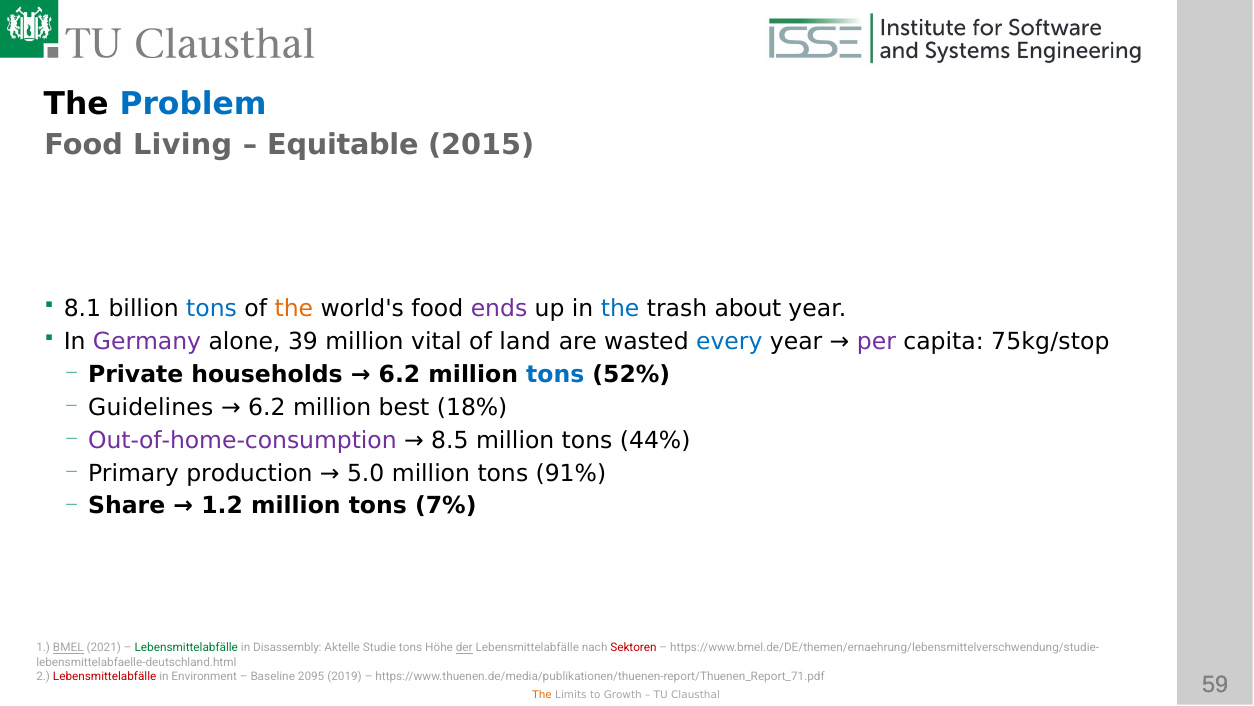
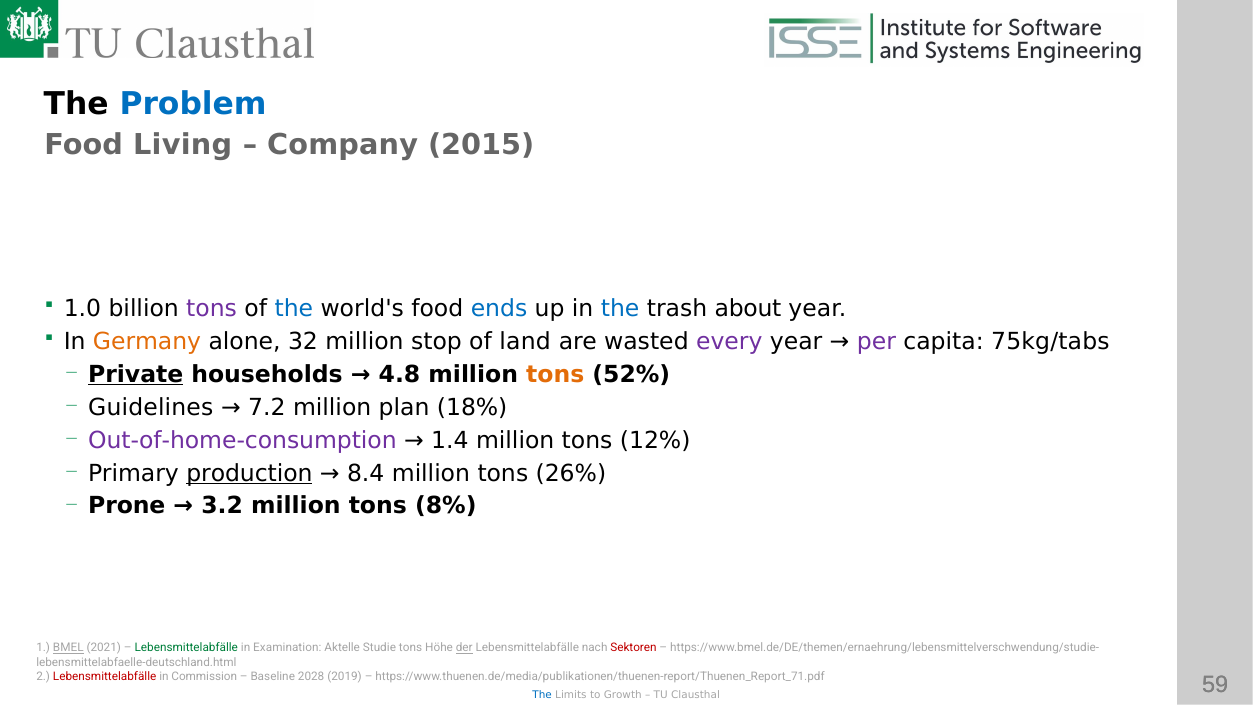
Equitable: Equitable -> Company (343, 145)
8.1: 8.1 -> 1.0 (82, 308)
tons colour: blue -> purple (212, 308)
the colour: orange -> blue (294, 308)
ends colour: purple -> blue (499, 308)
Germany colour: purple -> orange (147, 341)
39: 39 -> 32 (303, 341)
vital: vital -> stop (436, 341)
every colour: blue -> purple (729, 341)
75kg/stop: 75kg/stop -> 75kg/tabs (1050, 341)
Private underline: none -> present (136, 374)
6.2: 6.2 -> 4.8 (399, 374)
tons colour: blue -> orange (555, 374)
6.2: 6.2 -> 7.2 (267, 407)
best: best -> plan (404, 407)
8.5: 8.5 -> 1.4 (450, 440)
44%: 44% -> 12% (655, 440)
production underline: none -> present (249, 473)
5.0: 5.0 -> 8.4 (366, 473)
91%: 91% -> 26% (571, 473)
Share: Share -> Prone (127, 506)
1.2: 1.2 -> 3.2 (222, 506)
7%: 7% -> 8% (446, 506)
Disassembly: Disassembly -> Examination (287, 647)
Environment: Environment -> Commission (204, 676)
2095: 2095 -> 2028 (311, 676)
The colour: orange -> blue (542, 695)
